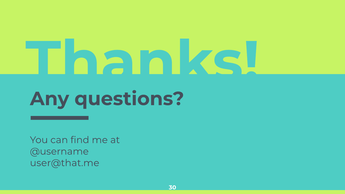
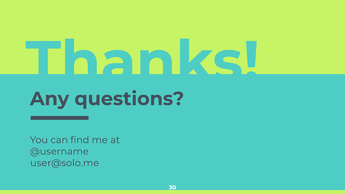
user@that.me: user@that.me -> user@solo.me (65, 163)
